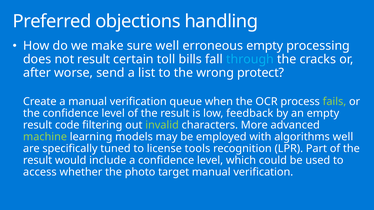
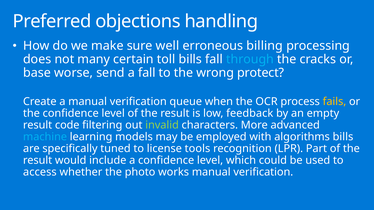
erroneous empty: empty -> billing (265, 46)
not result: result -> many (94, 59)
after: after -> base (37, 73)
a list: list -> fall (147, 73)
fails colour: light green -> yellow (334, 102)
machine colour: light green -> light blue (45, 137)
algorithms well: well -> bills (343, 137)
target: target -> works (174, 172)
